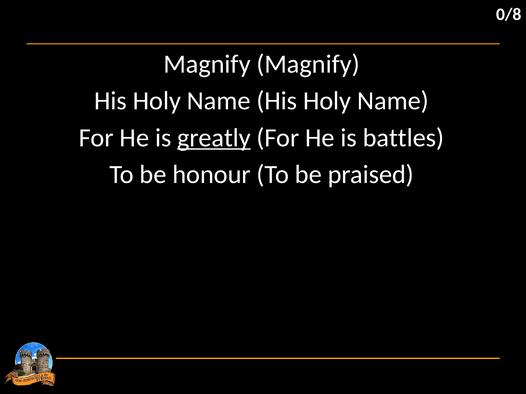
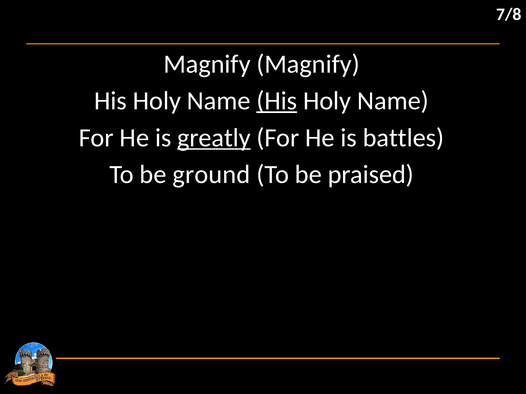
0/8: 0/8 -> 7/8 (509, 14)
His underline: none -> present (277, 101)
honour: honour -> ground (211, 175)
